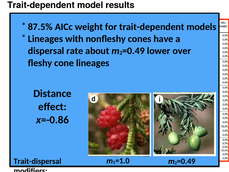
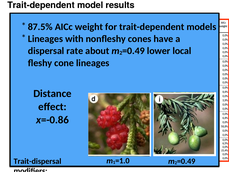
over: over -> local (182, 51)
